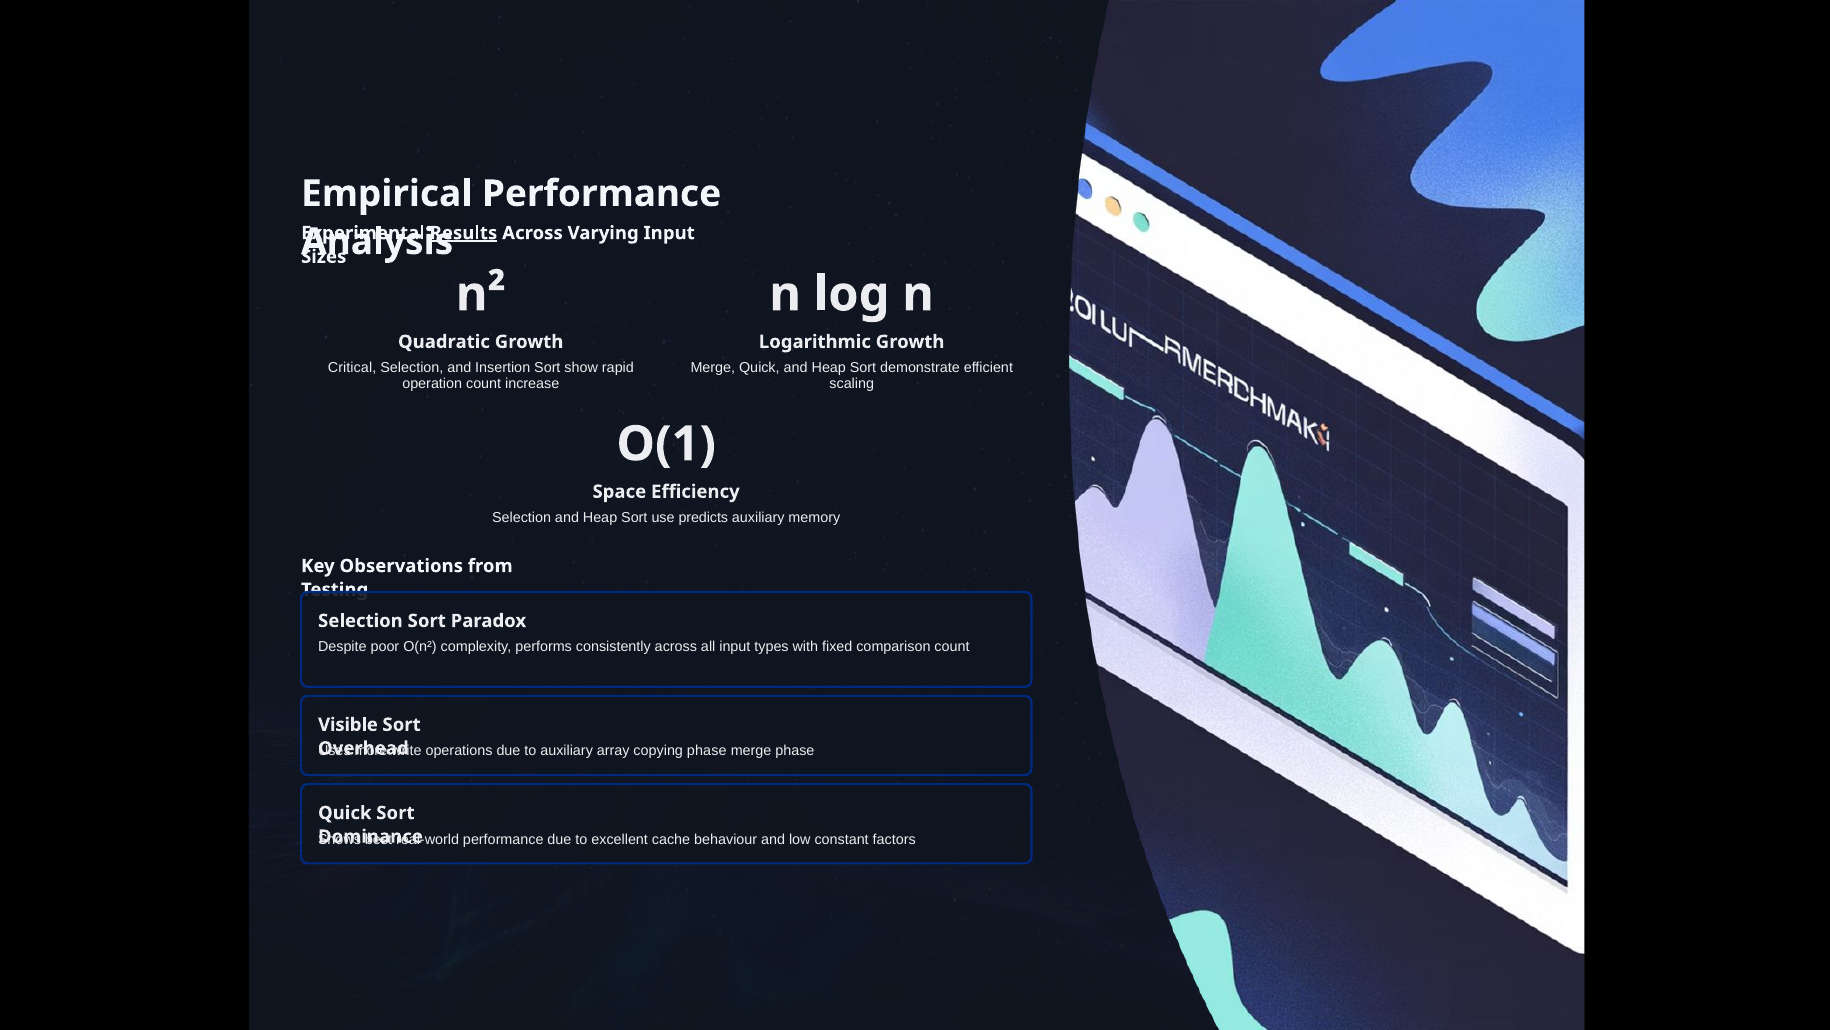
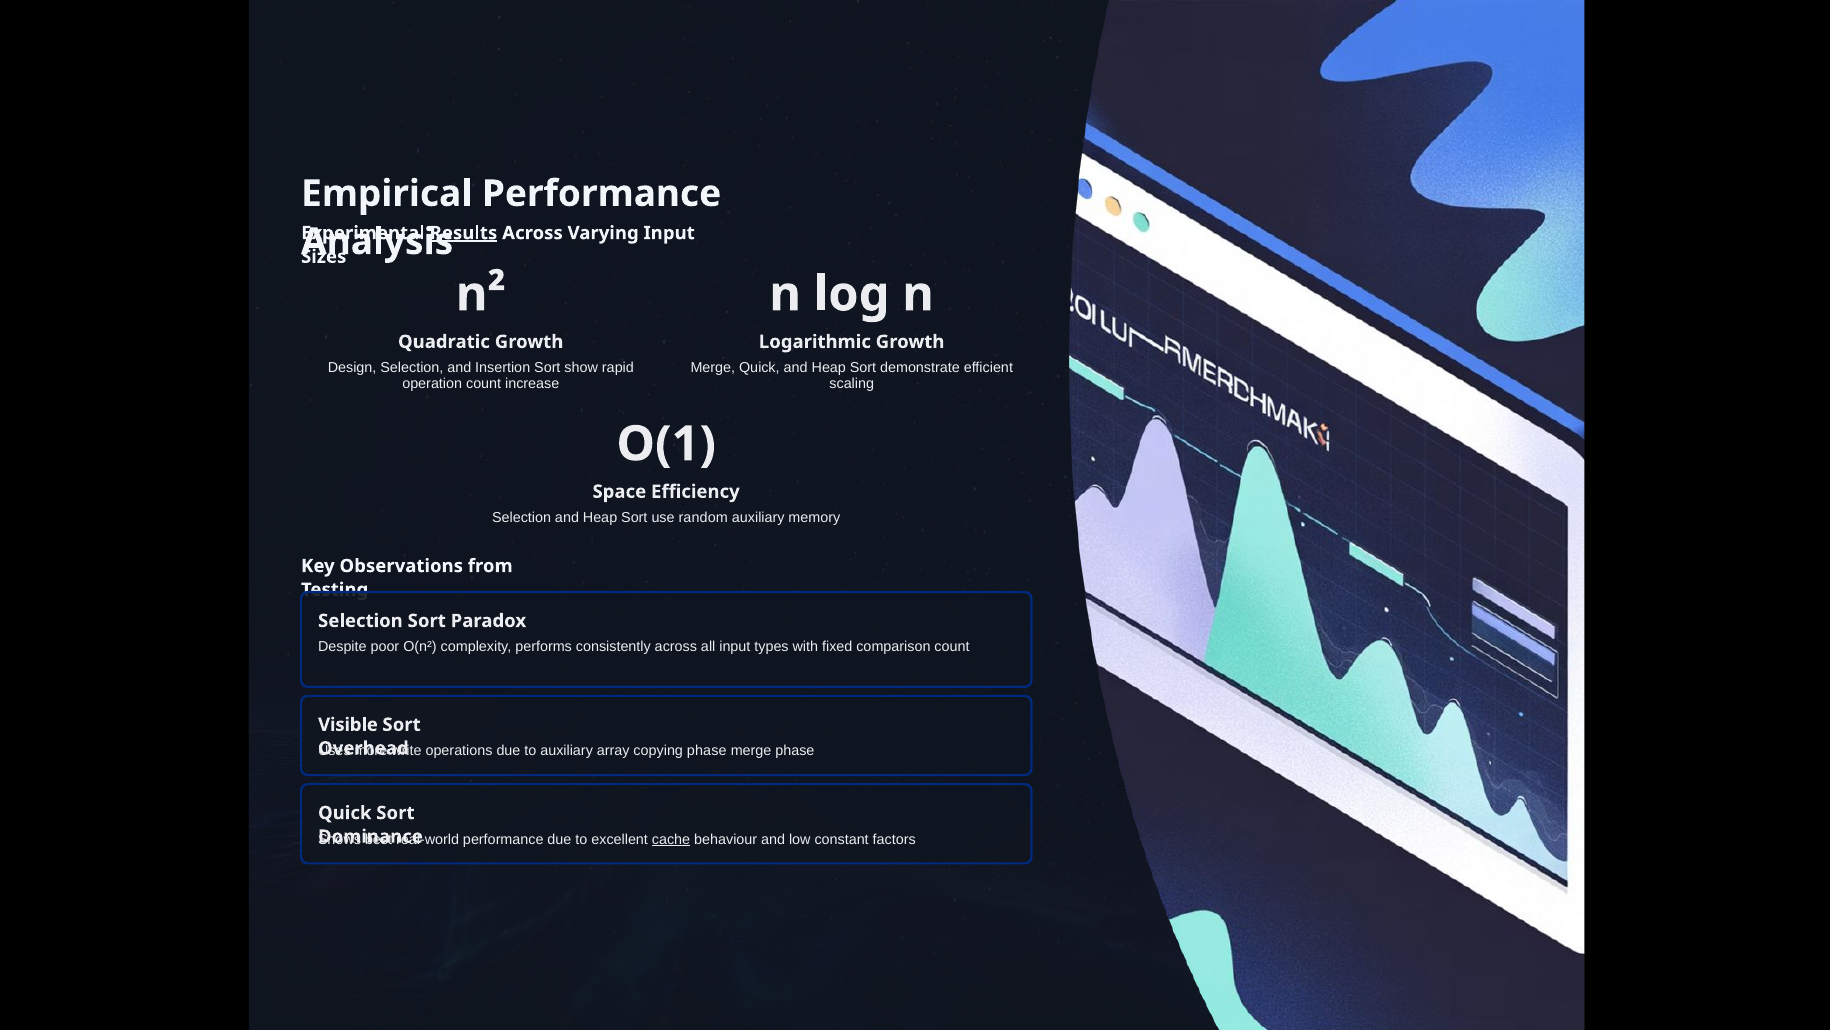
Critical: Critical -> Design (352, 368)
predicts: predicts -> random (703, 518)
cache underline: none -> present (671, 839)
